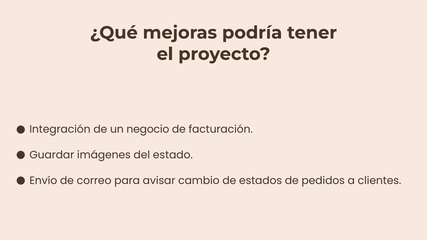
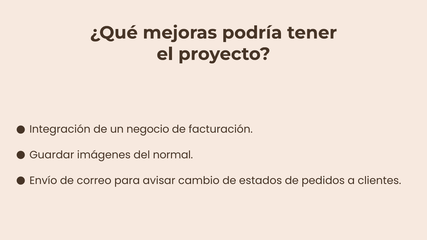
estado: estado -> normal (173, 155)
